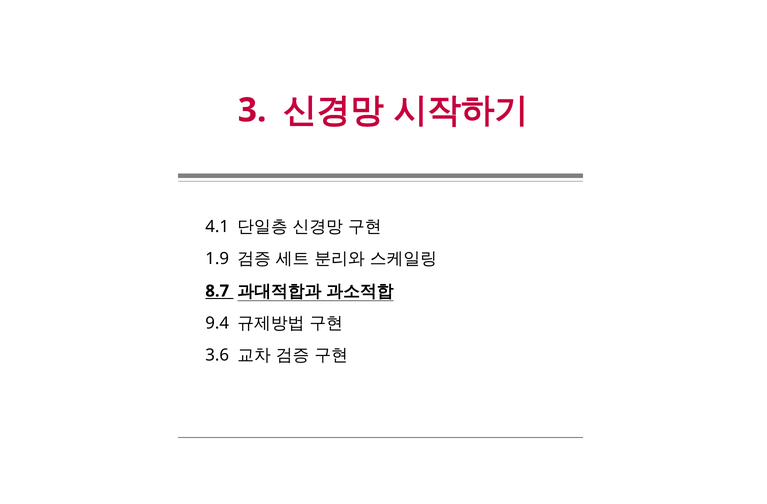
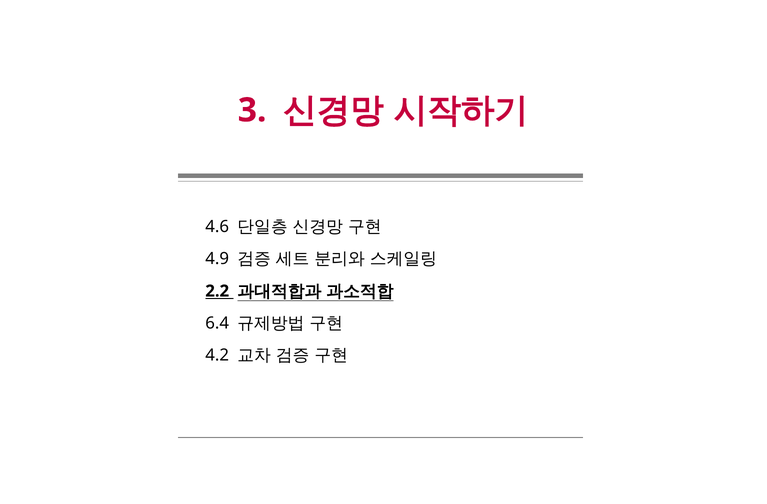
4.1: 4.1 -> 4.6 (217, 227)
1.9: 1.9 -> 4.9 (217, 259)
8.7: 8.7 -> 2.2 (217, 291)
9.4: 9.4 -> 6.4 (217, 323)
3.6: 3.6 -> 4.2 (217, 355)
